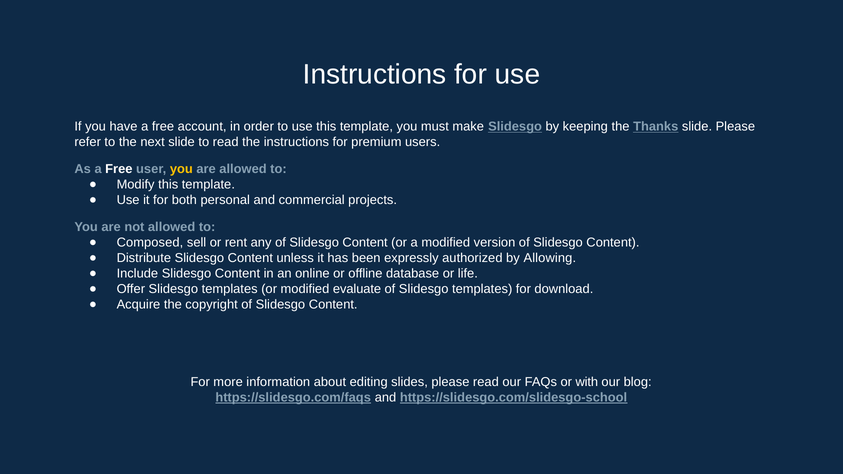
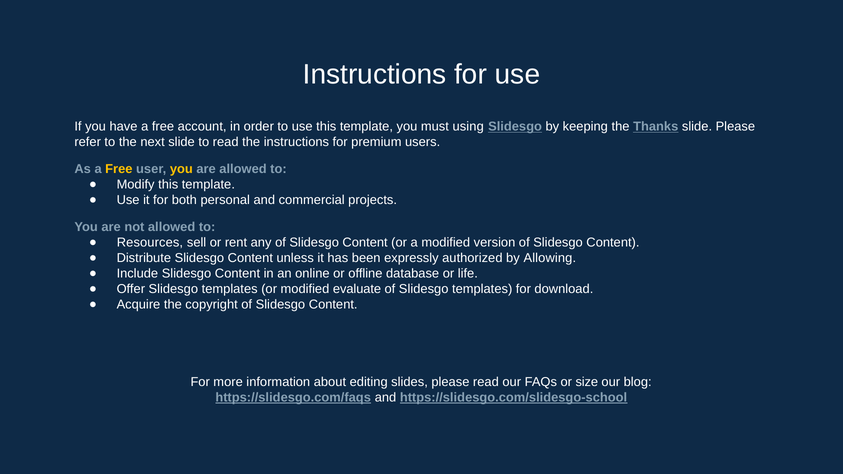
make: make -> using (468, 127)
Free colour: white -> yellow (119, 169)
Composed: Composed -> Resources (150, 243)
with: with -> size (587, 382)
